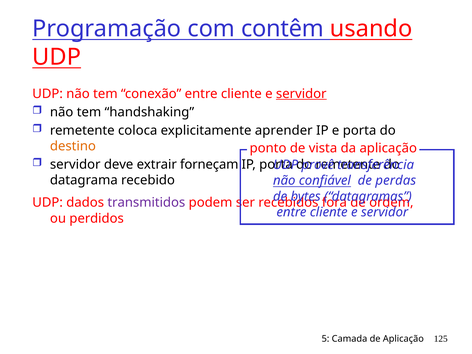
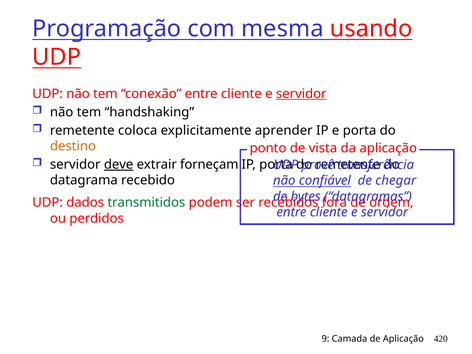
contêm: contêm -> mesma (282, 29)
deve underline: none -> present (119, 165)
perdas: perdas -> chegar (396, 181)
transmitidos colour: purple -> green (146, 203)
5: 5 -> 9 (325, 339)
125: 125 -> 420 (441, 339)
